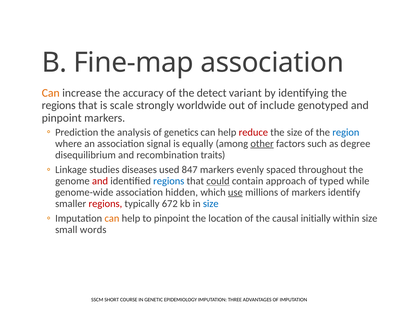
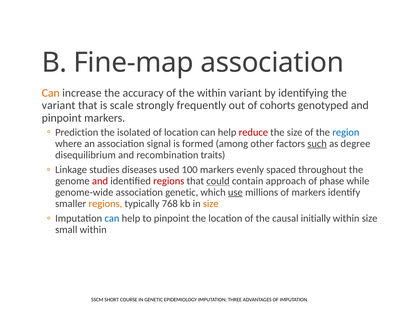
the detect: detect -> within (212, 93)
regions: regions -> variant (59, 105)
worldwide: worldwide -> frequently (201, 105)
include: include -> cohorts (278, 105)
analysis: analysis -> isolated (134, 132)
of genetics: genetics -> location (181, 132)
equally: equally -> formed (198, 143)
other underline: present -> none (262, 143)
such underline: none -> present (317, 143)
847: 847 -> 100 (190, 169)
regions colour: blue -> red (169, 181)
typed: typed -> phase (332, 181)
association hidden: hidden -> genetic (182, 192)
regions colour: red -> orange (105, 203)
672: 672 -> 768 (170, 203)
size colour: blue -> orange (211, 203)
can colour: orange -> blue (112, 218)
small words: words -> within (93, 229)
